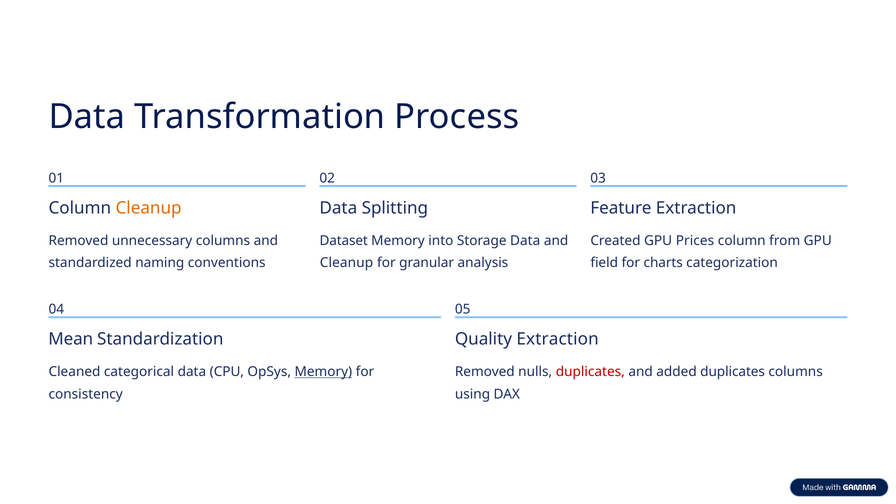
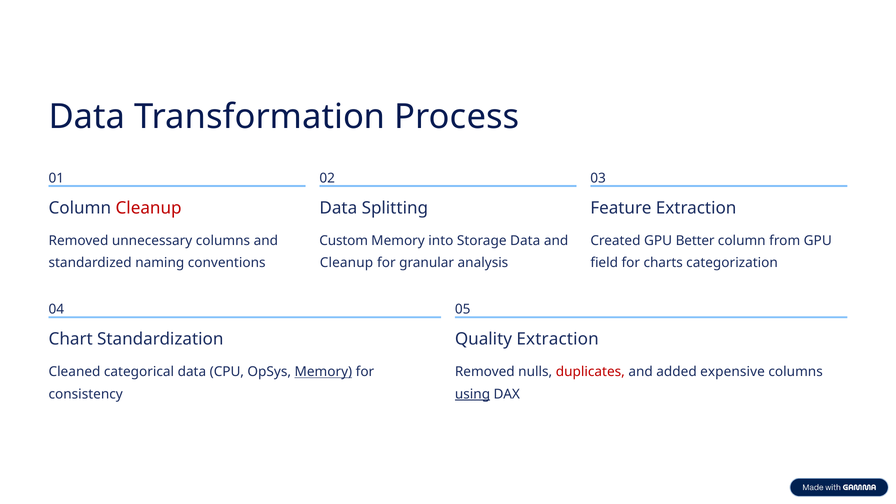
Cleanup colour: orange -> red (149, 208)
Dataset: Dataset -> Custom (344, 241)
Prices: Prices -> Better (695, 241)
Mean: Mean -> Chart (71, 339)
added duplicates: duplicates -> expensive (733, 372)
using underline: none -> present (473, 394)
